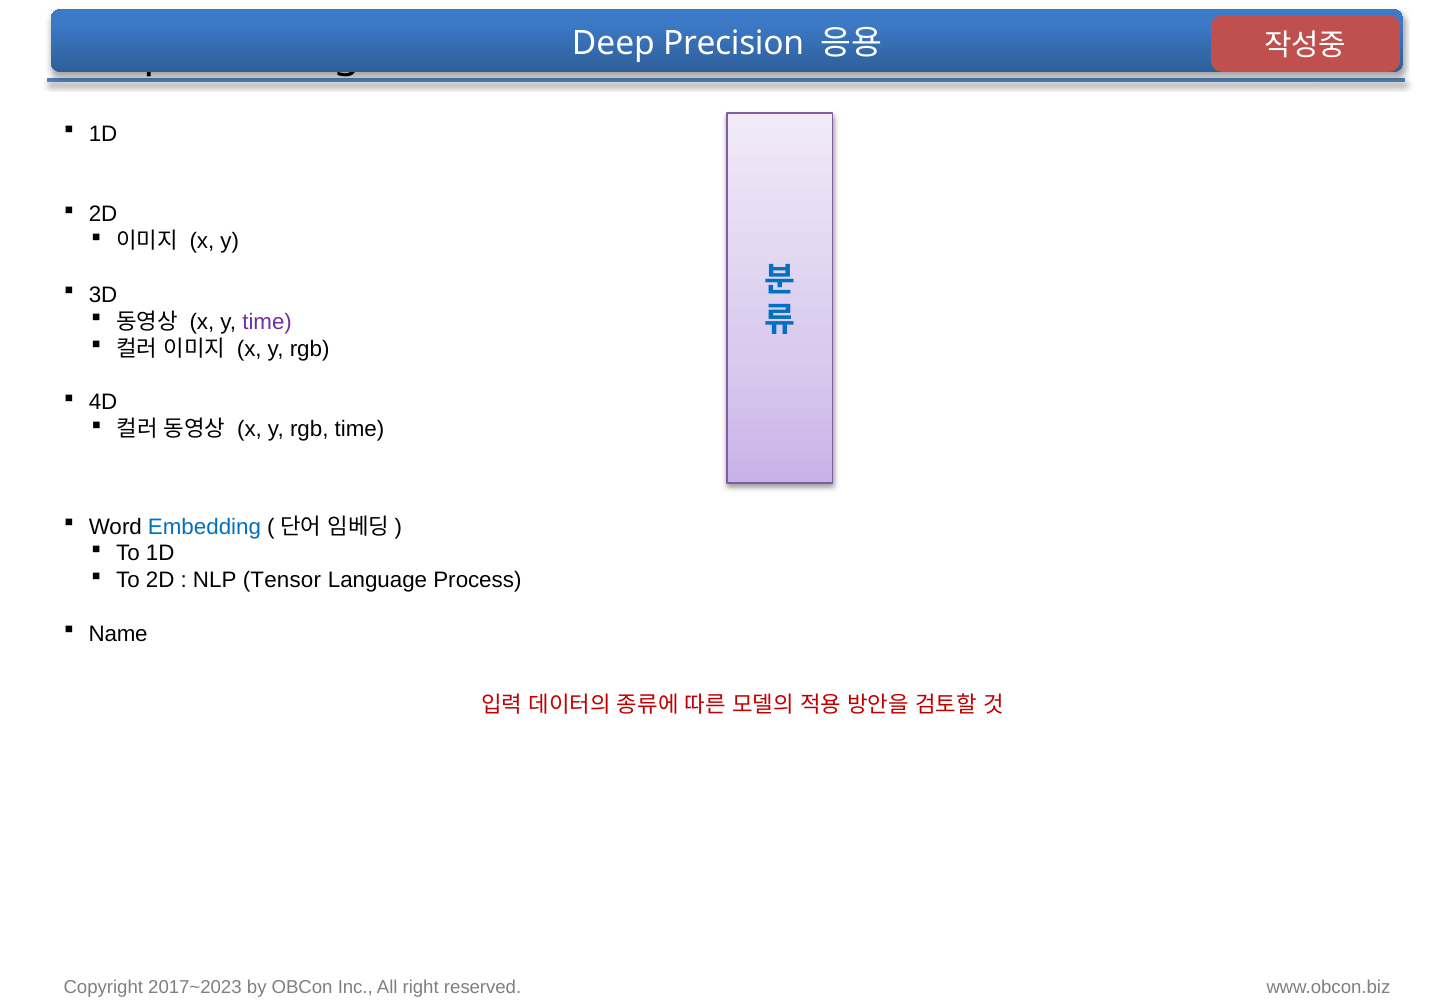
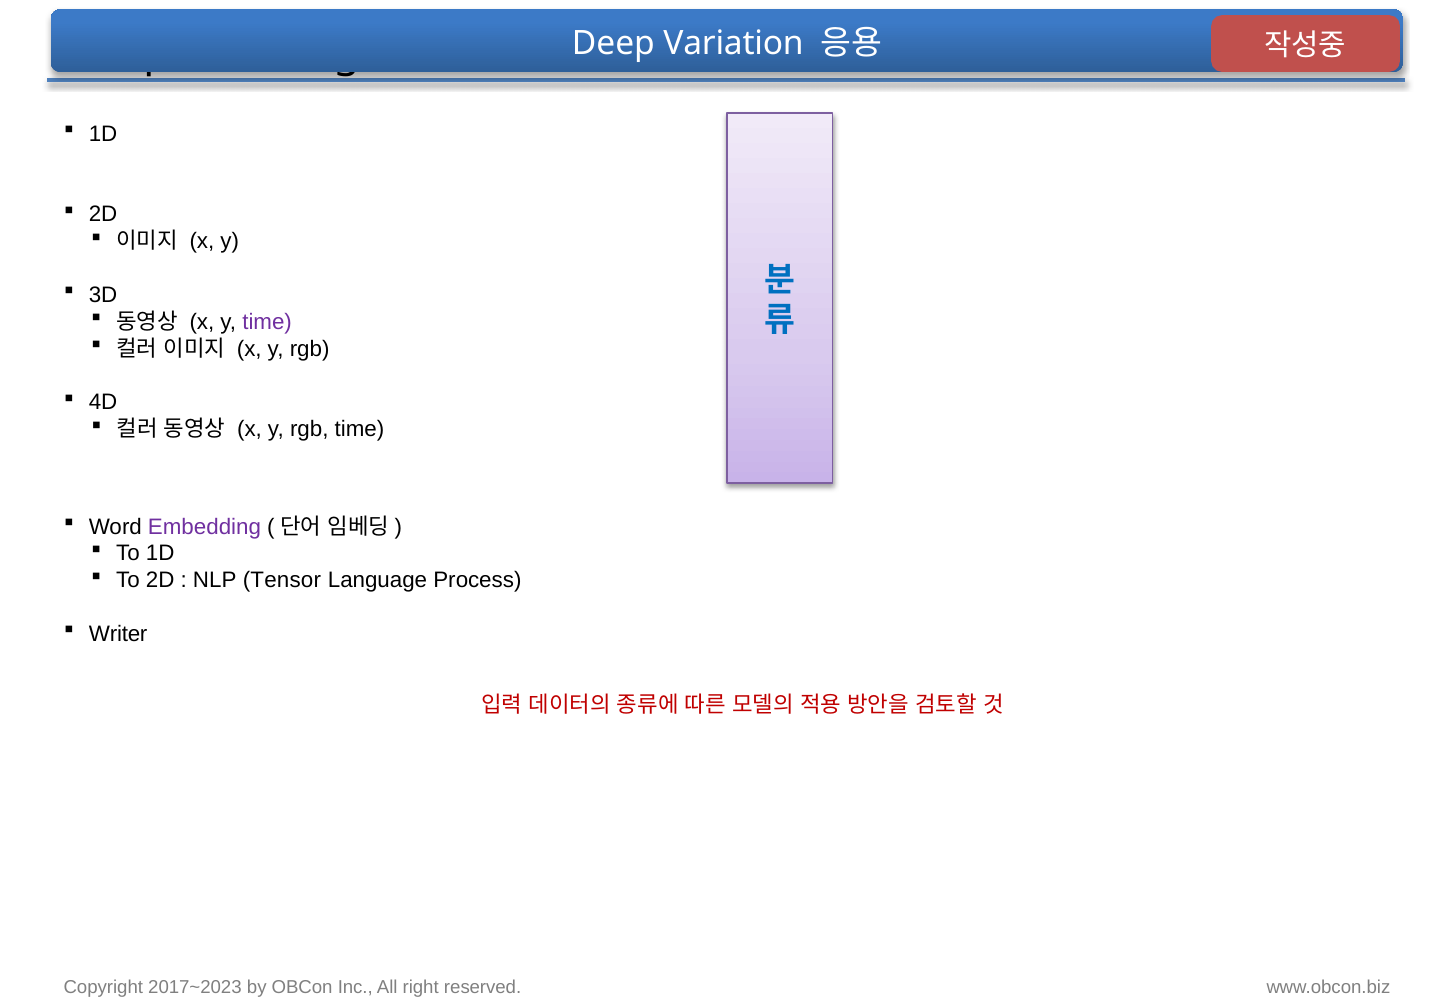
Precision: Precision -> Variation (734, 43)
Embedding colour: blue -> purple (204, 527)
Name: Name -> Writer (118, 634)
